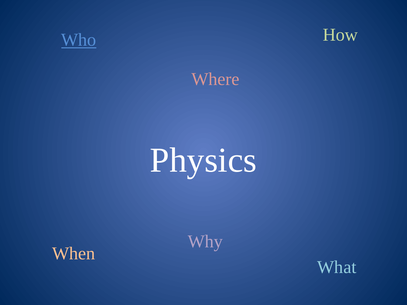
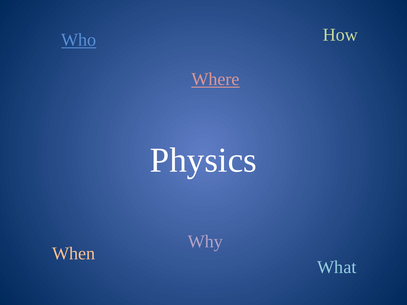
Where underline: none -> present (215, 79)
